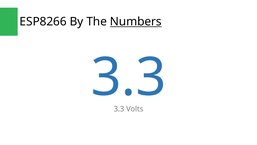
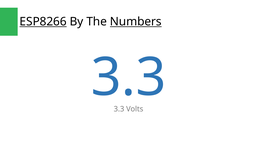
ESP8266 underline: none -> present (43, 22)
